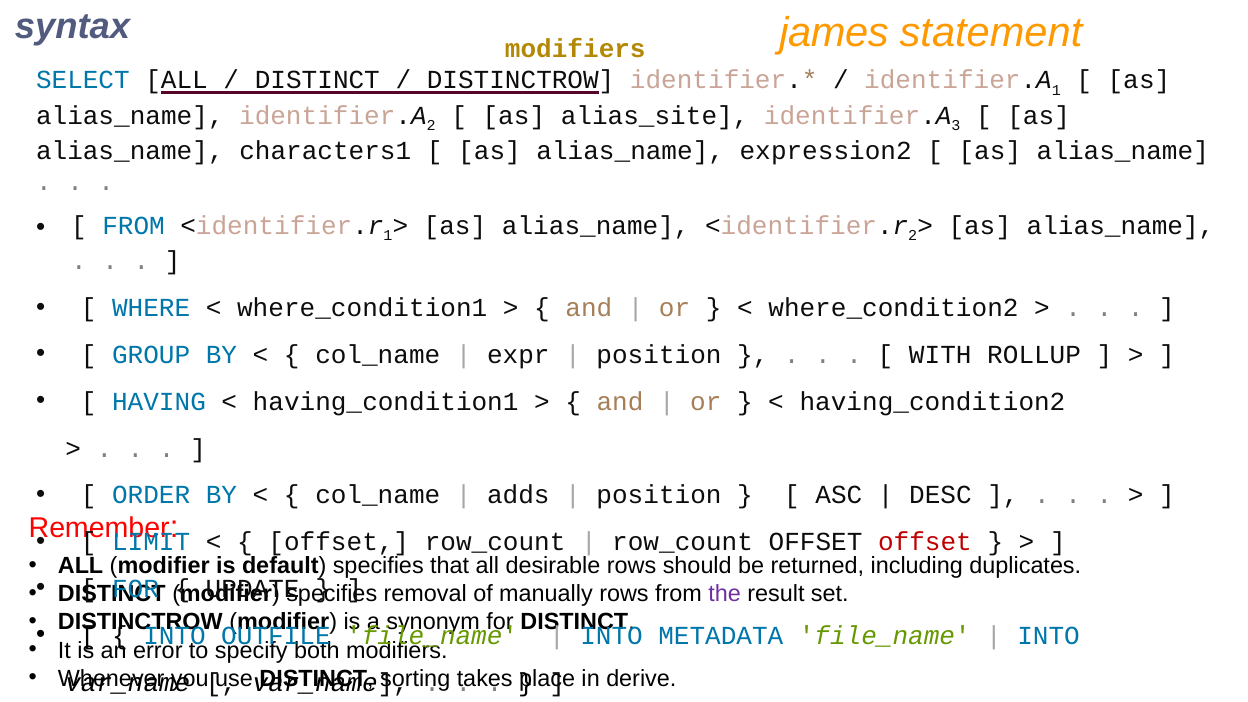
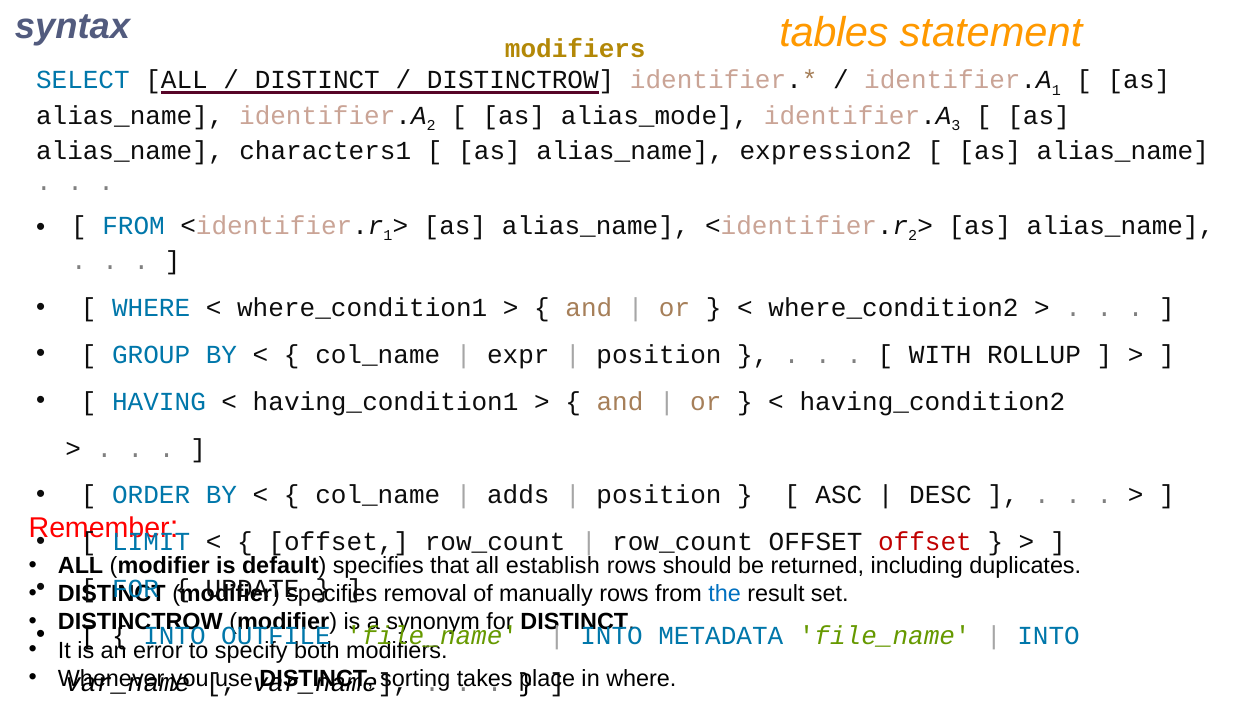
james: james -> tables (834, 32)
alias_site: alias_site -> alias_mode (655, 115)
desirable: desirable -> establish (553, 566)
the colour: purple -> blue (725, 594)
in derive: derive -> where (641, 678)
